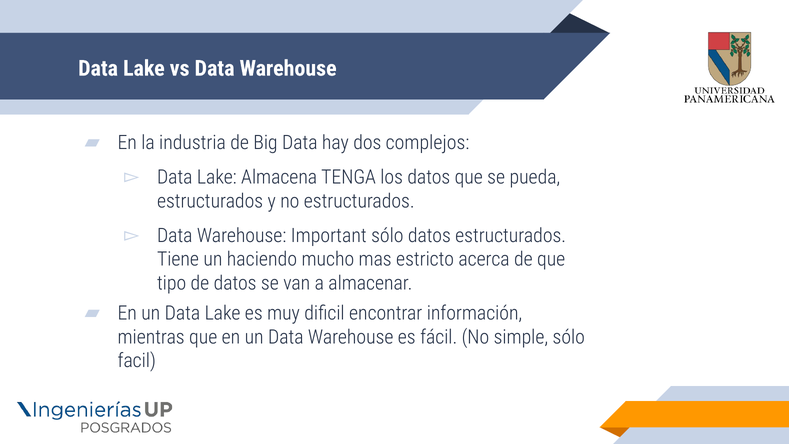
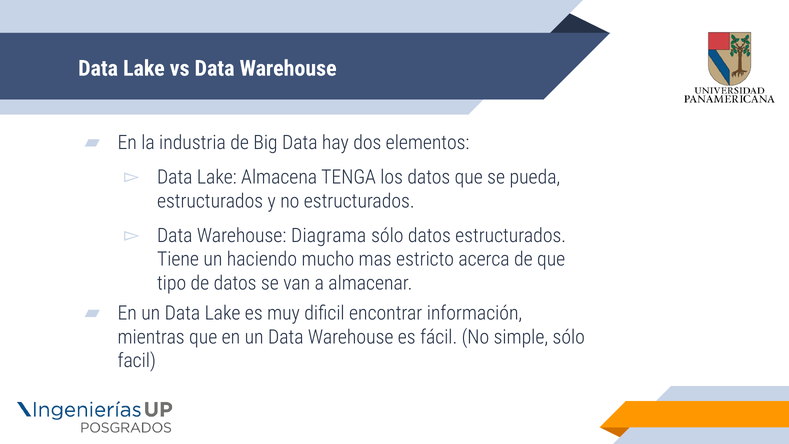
complejos: complejos -> elementos (428, 143)
Important: Important -> Diagrama (329, 236)
